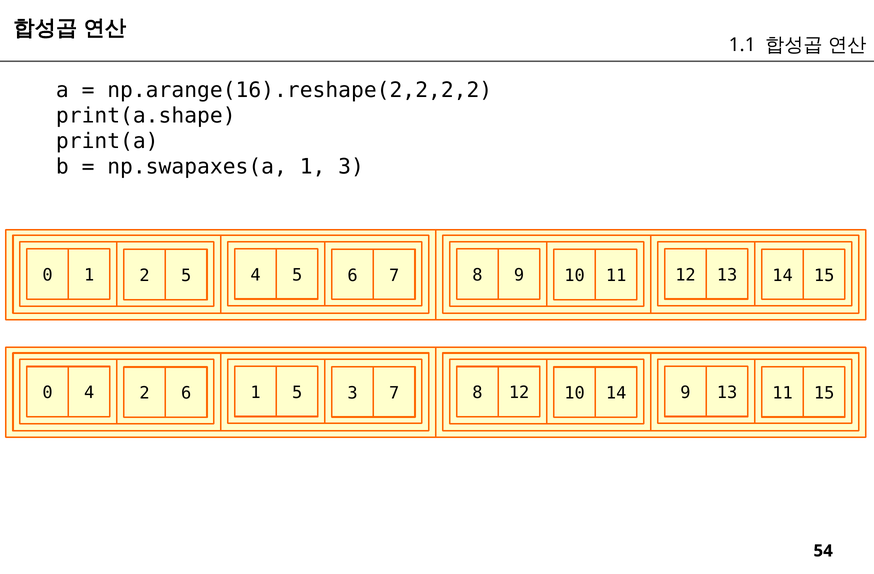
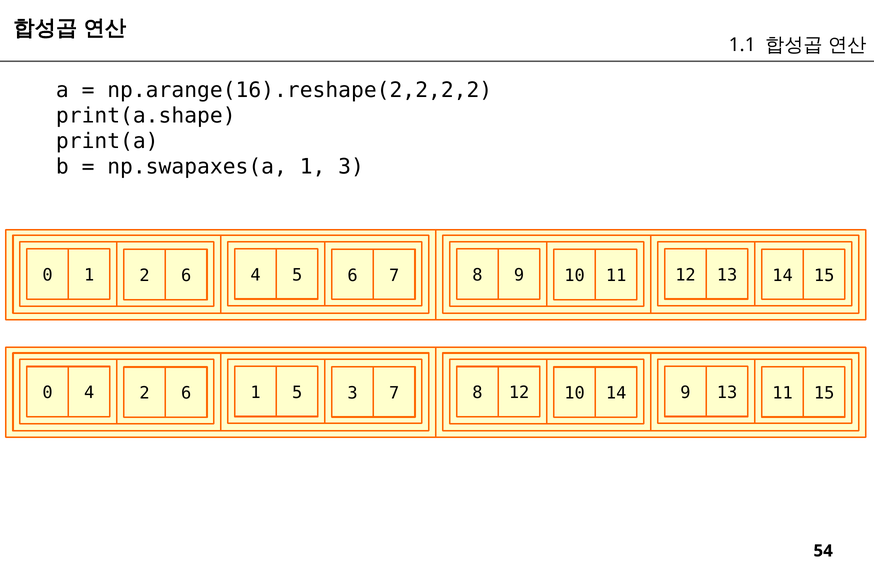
1 2 5: 5 -> 6 (186, 276)
